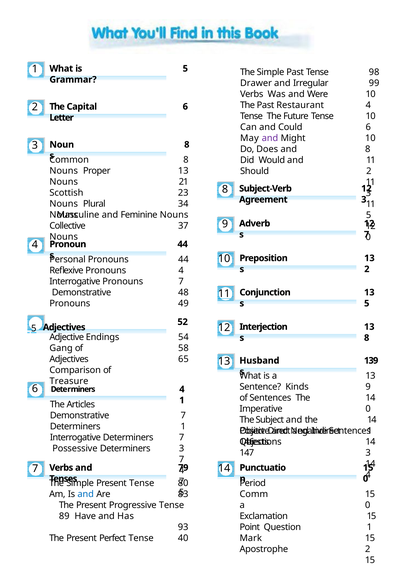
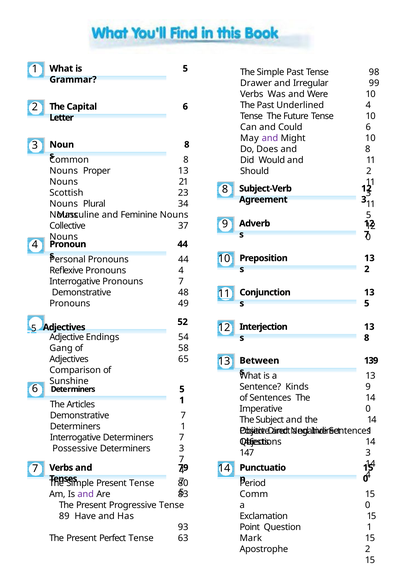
Restaurant: Restaurant -> Underlined (300, 105)
Husband: Husband -> Between (259, 360)
Treasure: Treasure -> Sunshine (69, 381)
Determiners 4: 4 -> 5 (182, 389)
and colour: blue -> purple (86, 493)
40: 40 -> 63 (183, 537)
